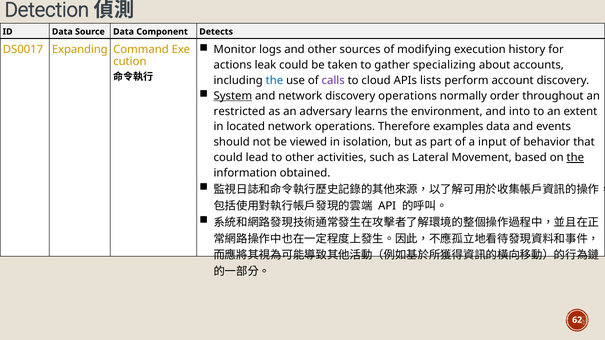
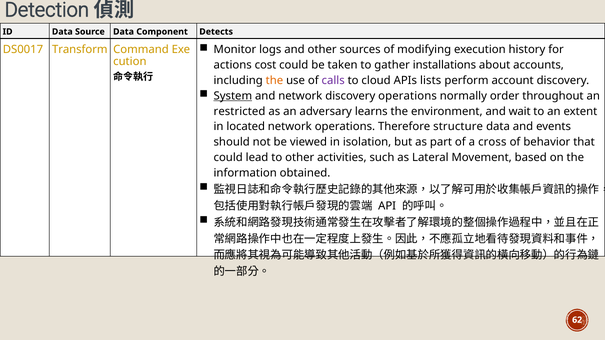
Expanding: Expanding -> Transform (80, 50)
leak: leak -> cost (265, 65)
specializing: specializing -> installations (444, 65)
the colour: blue -> orange (274, 81)
into: into -> wait (520, 111)
examples: examples -> structure (458, 127)
input: input -> cross (492, 142)
the underline: present -> none (575, 158)
